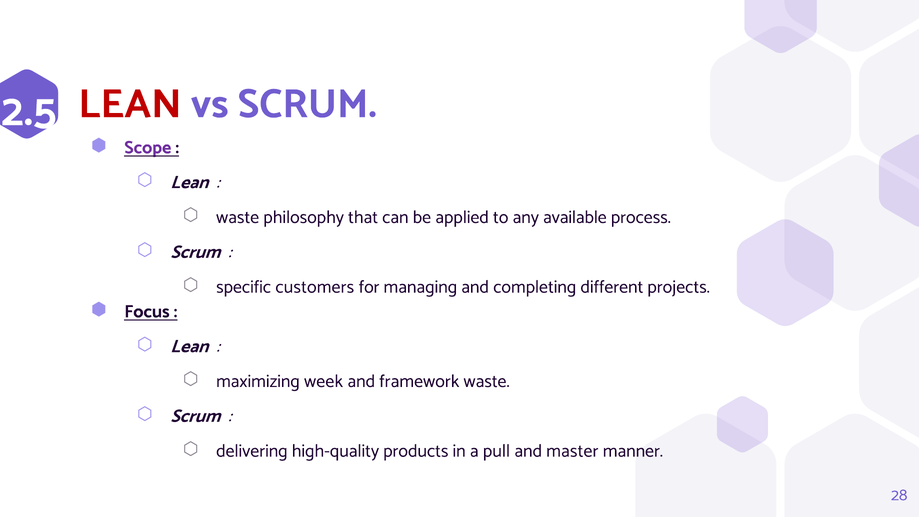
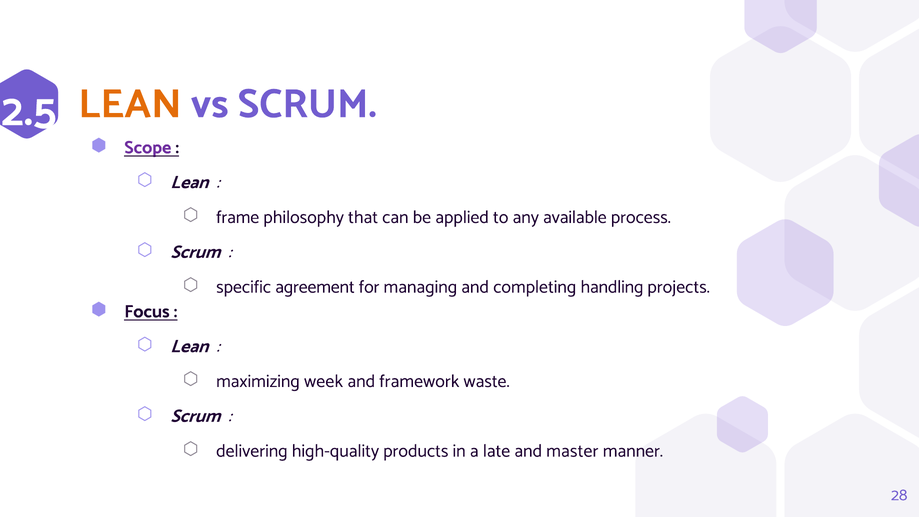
LEAN colour: red -> orange (130, 104)
waste: waste -> frame (238, 217)
customers: customers -> agreement (315, 287)
different: different -> handling (612, 287)
pull: pull -> late (497, 451)
